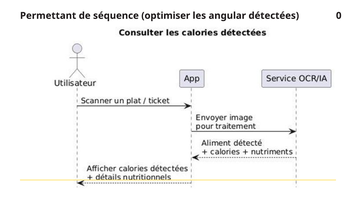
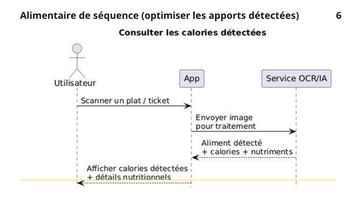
Permettant: Permettant -> Alimentaire (48, 16)
angular: angular -> apports (227, 16)
0: 0 -> 6 (339, 16)
